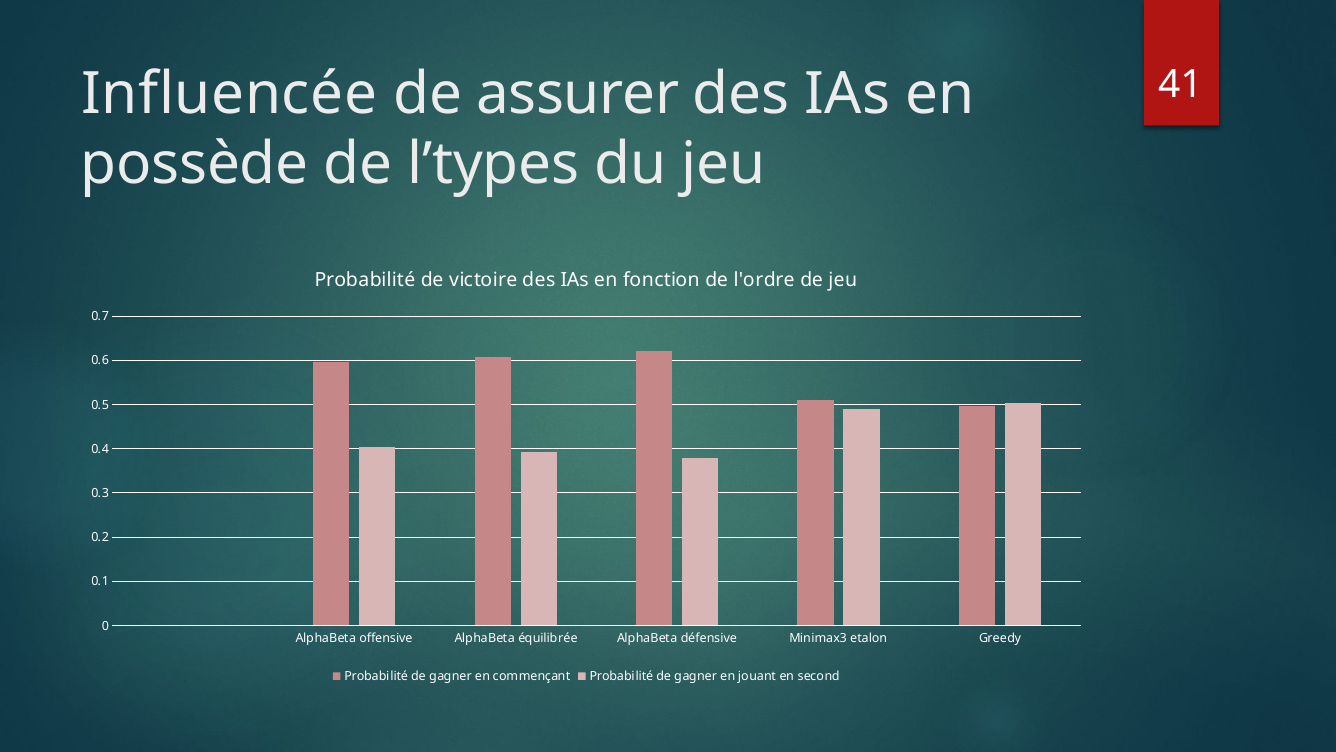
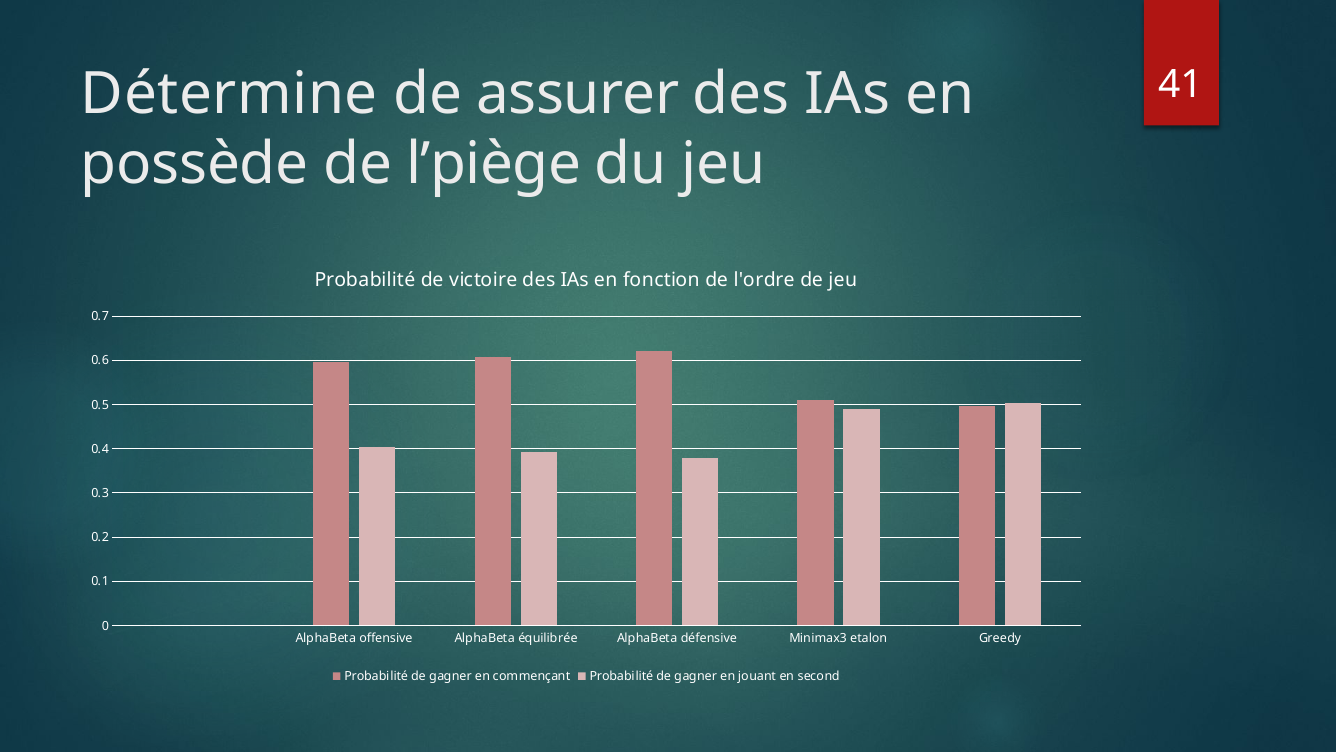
Influencée: Influencée -> Détermine (229, 94)
l’types: l’types -> l’piège (494, 164)
